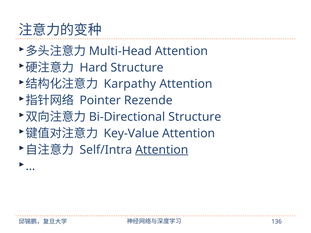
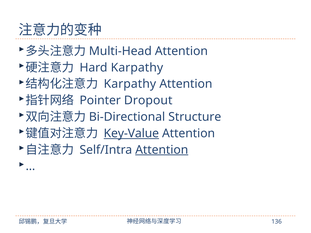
Hard Structure: Structure -> Karpathy (137, 68)
Rezende: Rezende -> Dropout (148, 101)
Key-Value underline: none -> present (131, 133)
